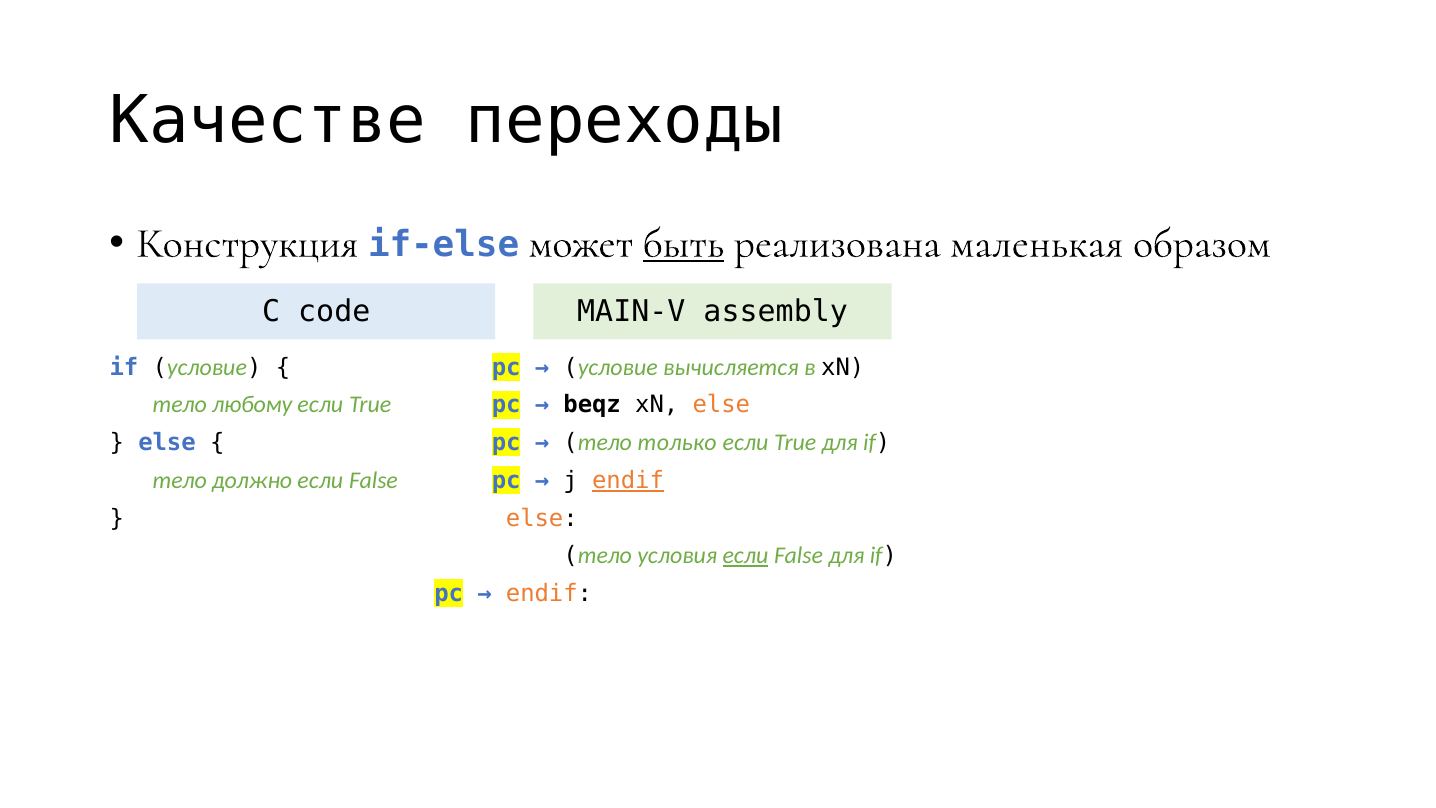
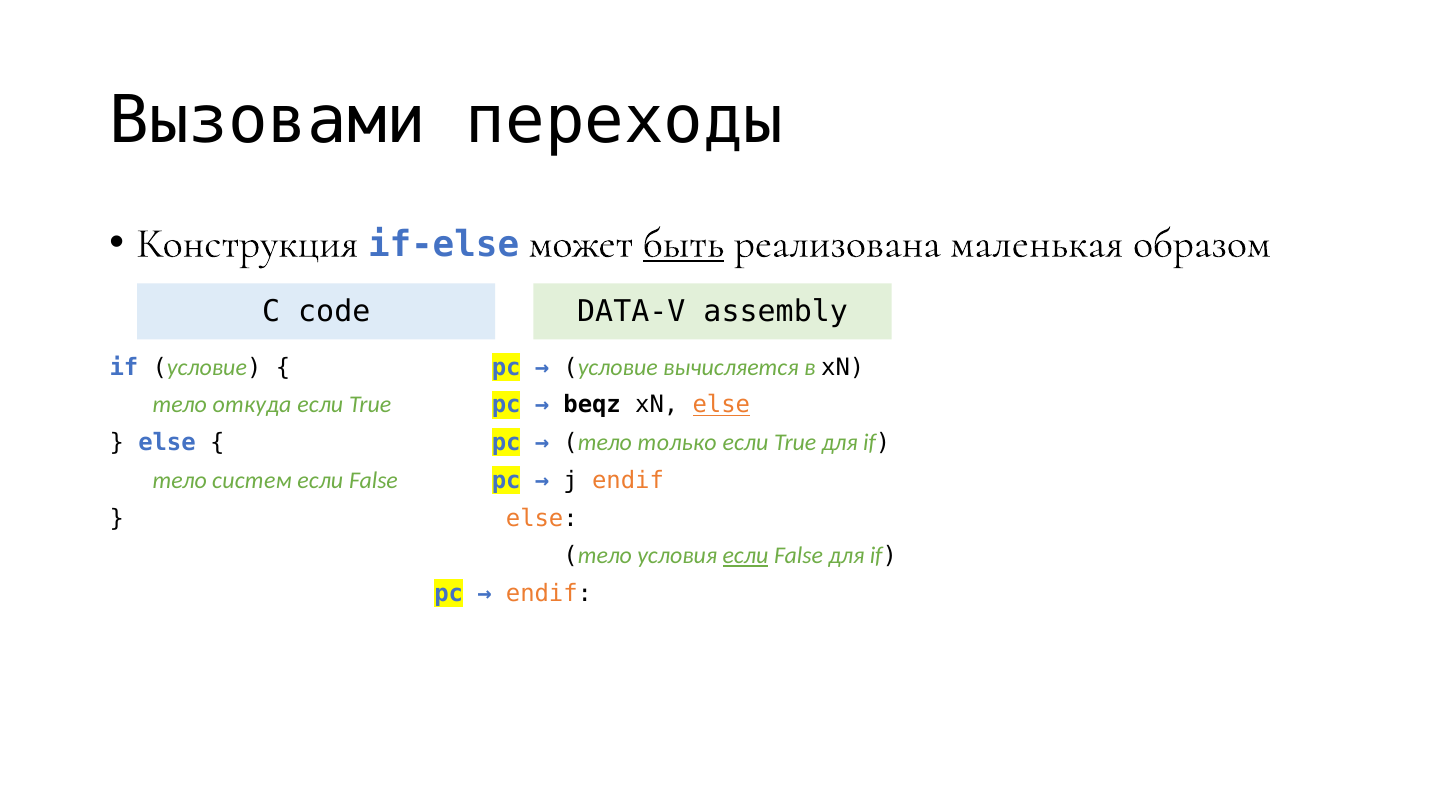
Качестве: Качестве -> Вызовами (268, 121)
MAIN-V: MAIN-V -> DATA-V (631, 311)
else underline: none -> present (721, 405)
любому: любому -> откуда (252, 405)
endif underline: present -> none (628, 480)
должно: должно -> систем (252, 480)
